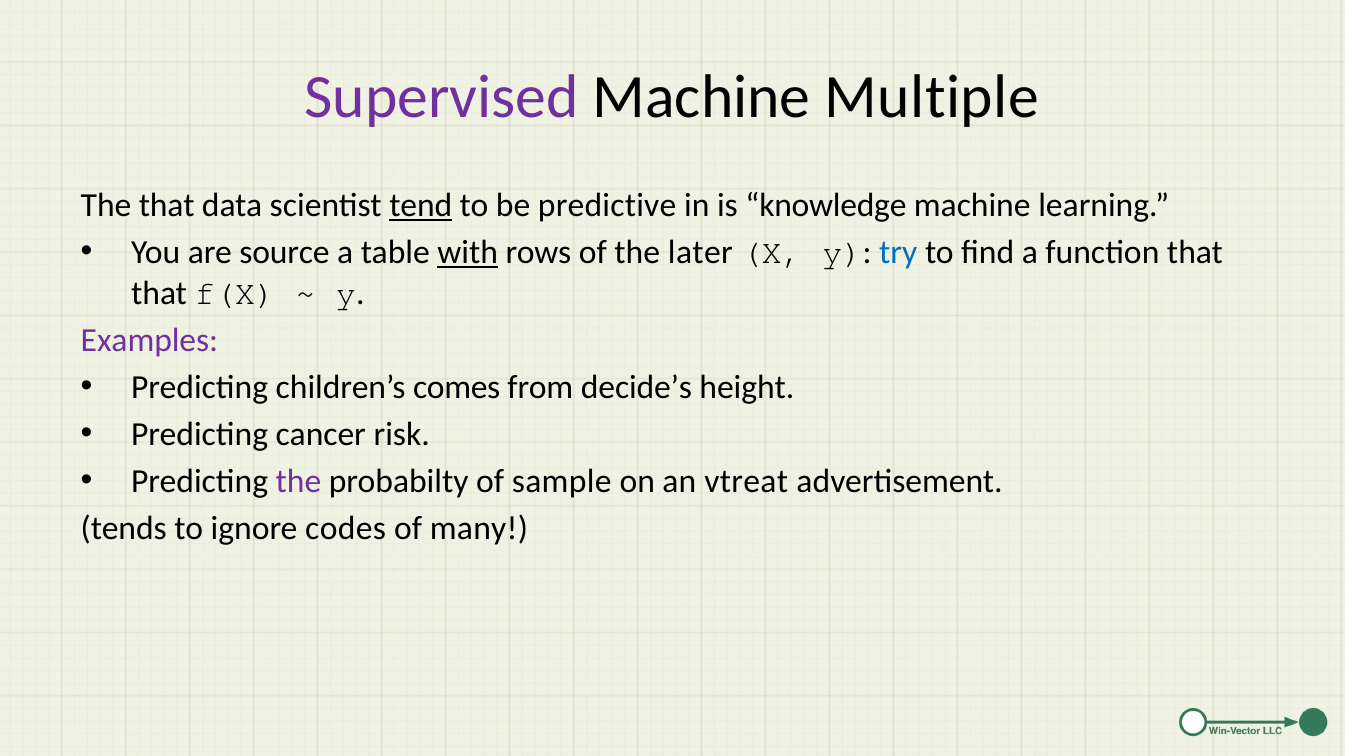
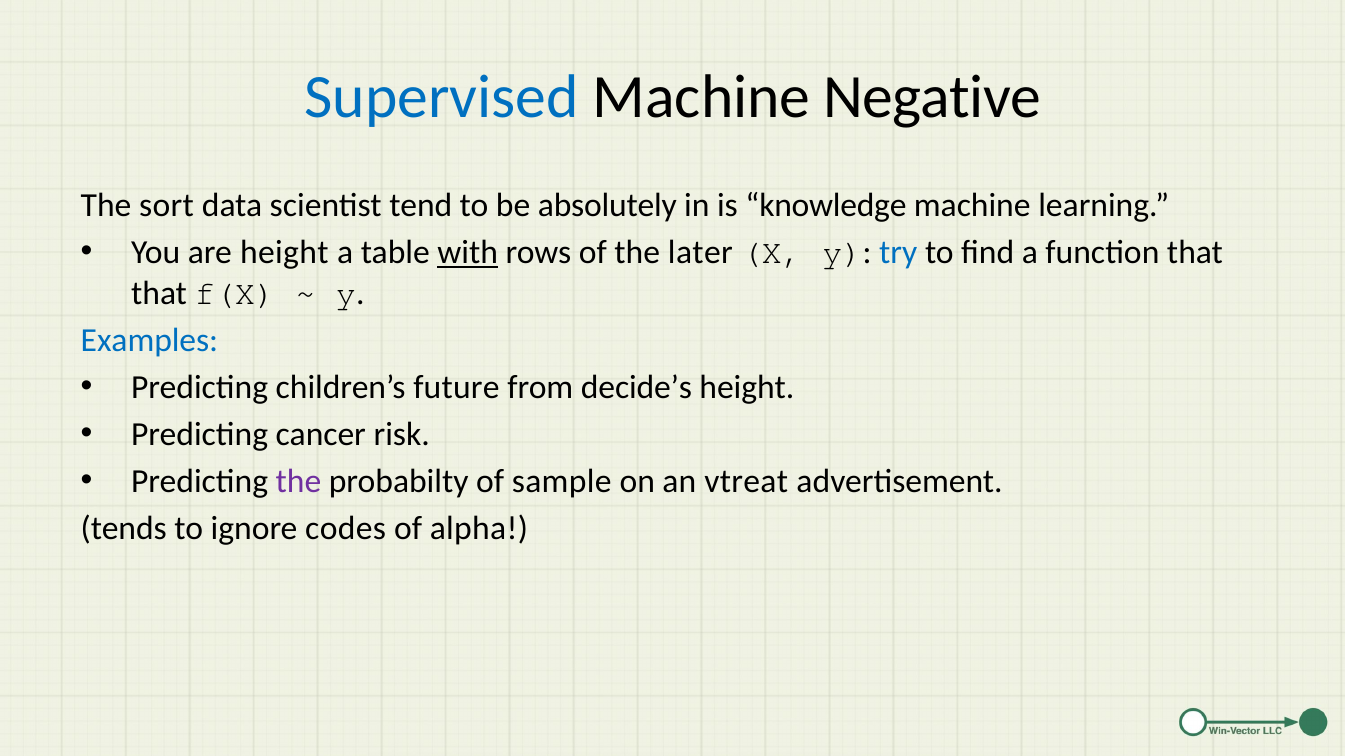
Supervised colour: purple -> blue (442, 98)
Multiple: Multiple -> Negative (932, 98)
The that: that -> sort (166, 206)
tend underline: present -> none (421, 206)
predictive: predictive -> absolutely (607, 206)
are source: source -> height (284, 253)
Examples colour: purple -> blue (149, 340)
comes: comes -> future (456, 387)
many: many -> alpha (479, 529)
